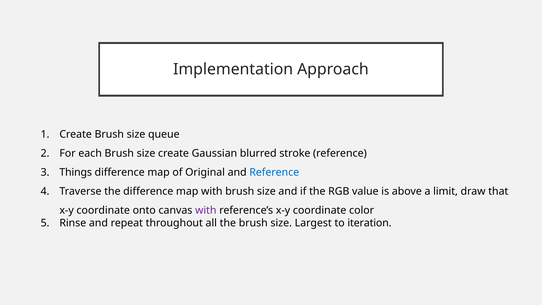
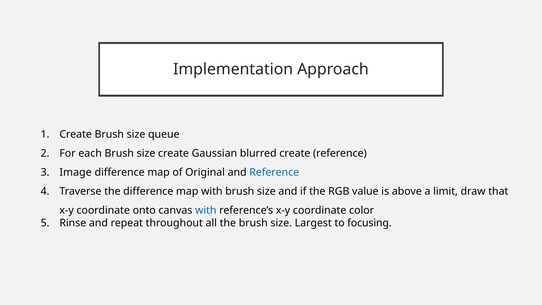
blurred stroke: stroke -> create (295, 153)
Things: Things -> Image (76, 172)
with colour: purple -> blue (206, 210)
iteration: iteration -> focusing (369, 223)
